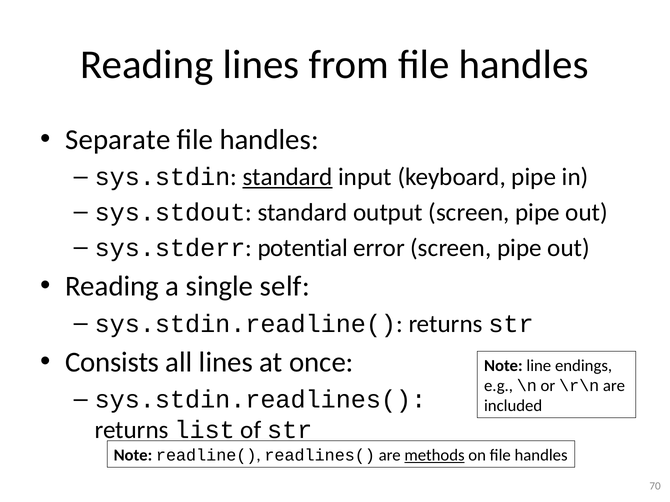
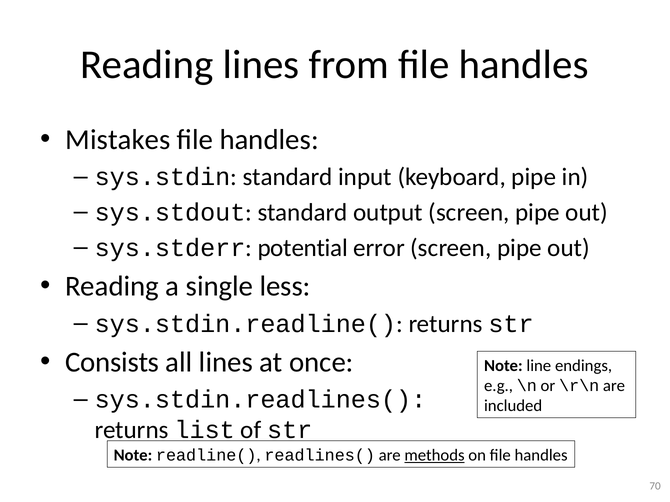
Separate: Separate -> Mistakes (118, 140)
standard underline: present -> none (288, 177)
self: self -> less (285, 287)
